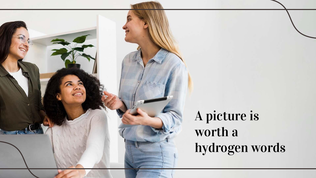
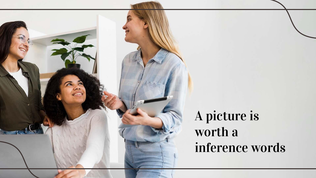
hydrogen: hydrogen -> inference (222, 148)
